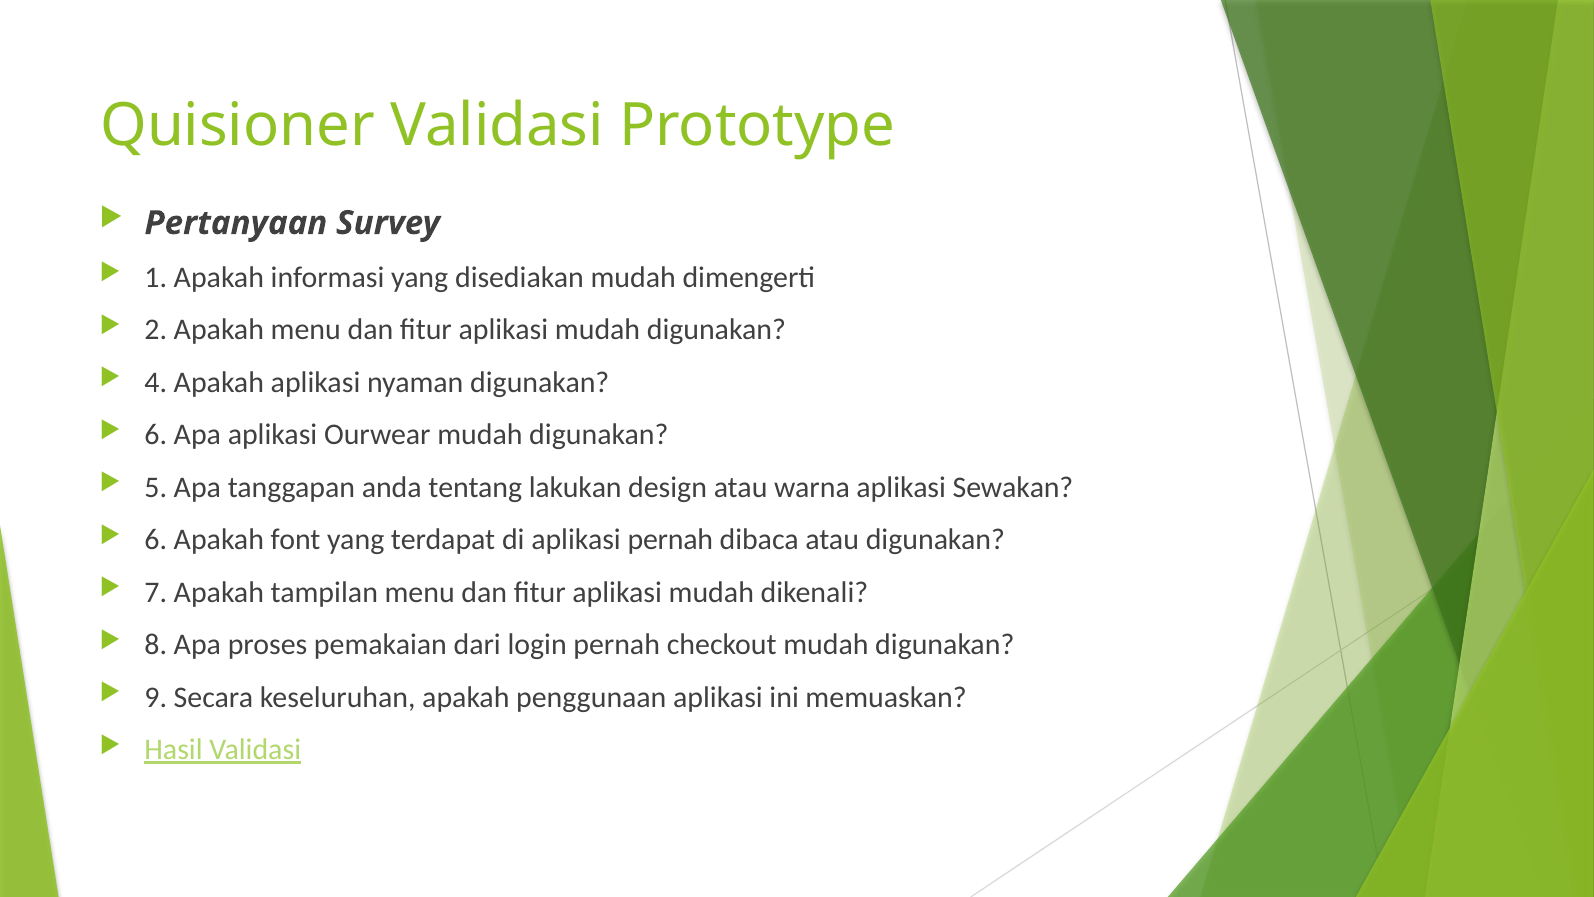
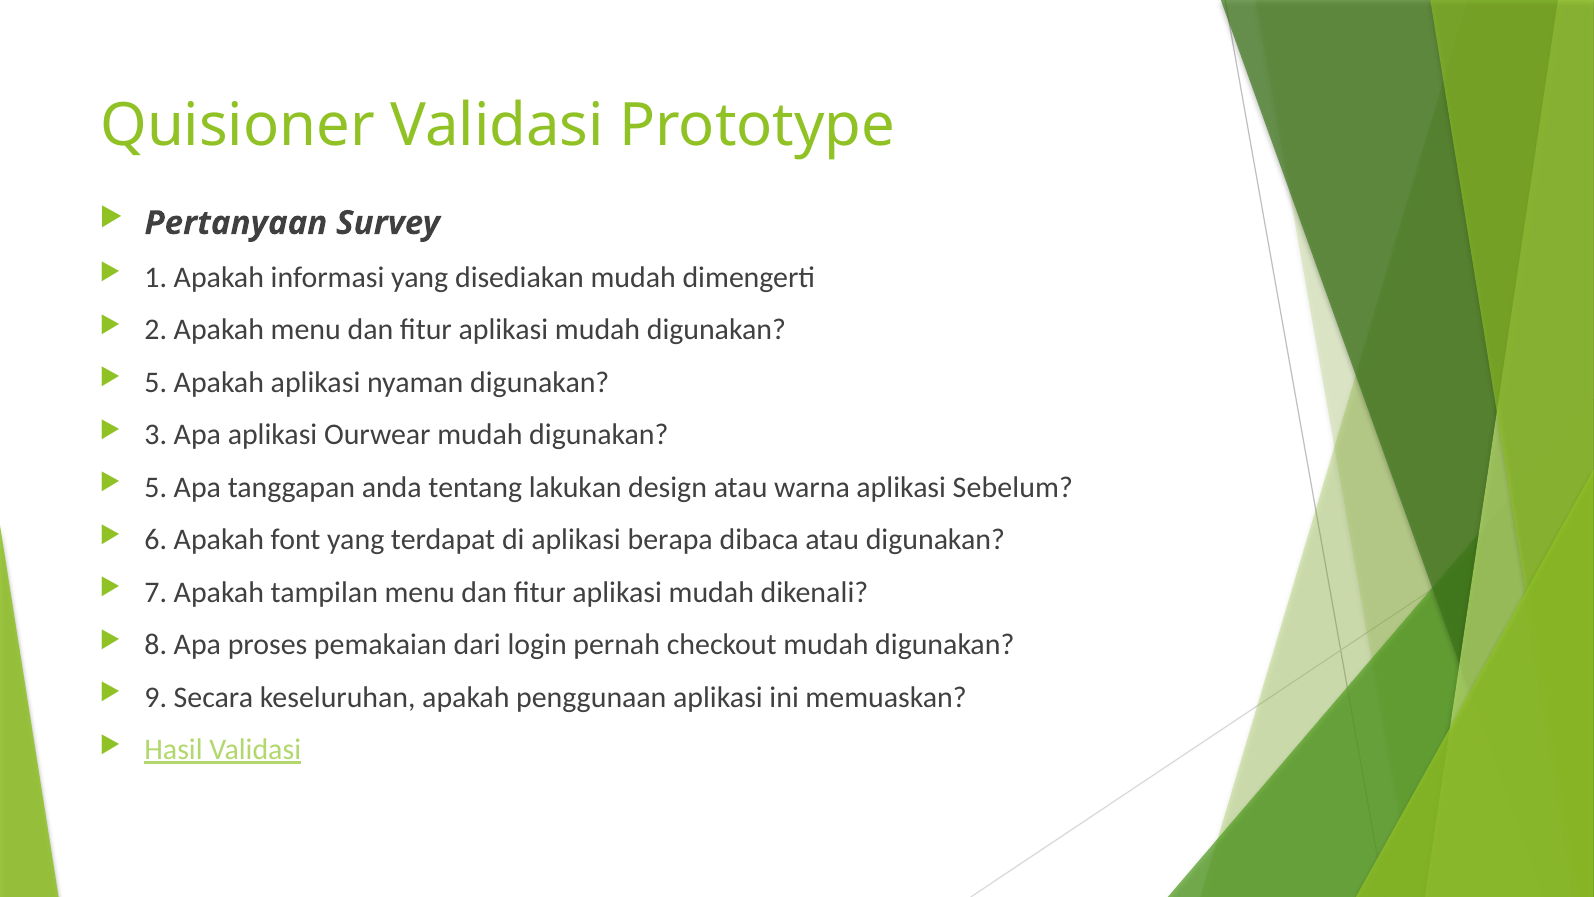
4: 4 -> 5 (156, 382)
6: 6 -> 3 (156, 435)
Sewakan: Sewakan -> Sebelum (1013, 487)
aplikasi pernah: pernah -> berapa (670, 540)
